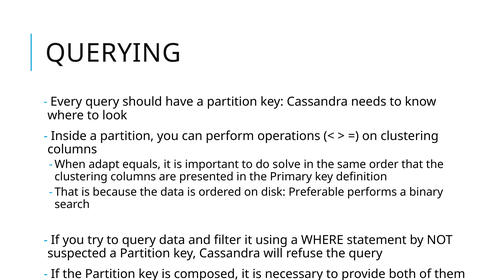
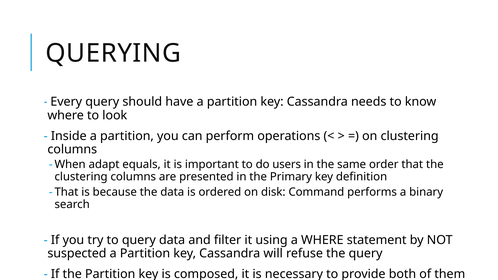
solve: solve -> users (287, 164)
Preferable: Preferable -> Command (316, 192)
